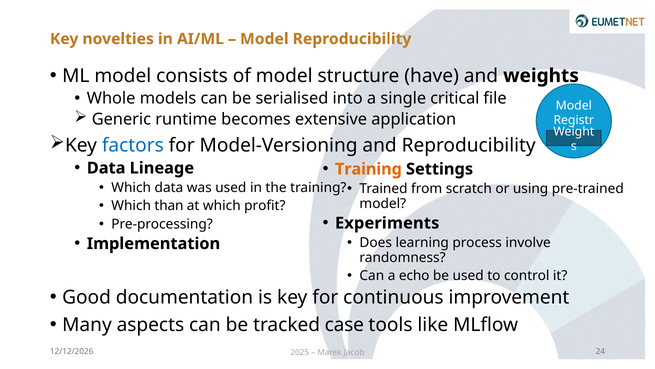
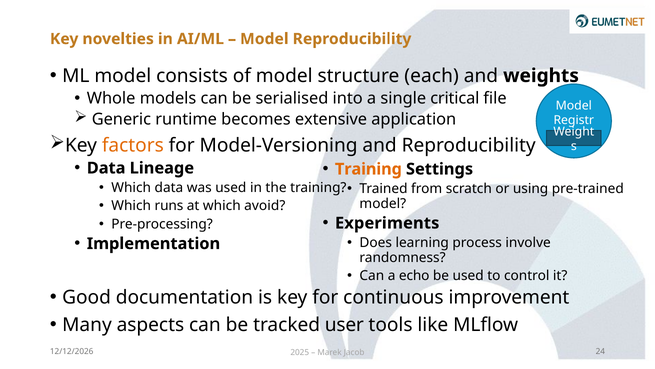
have: have -> each (432, 76)
factors colour: blue -> orange (133, 145)
than: than -> runs (169, 206)
profit: profit -> avoid (265, 206)
case: case -> user (344, 324)
